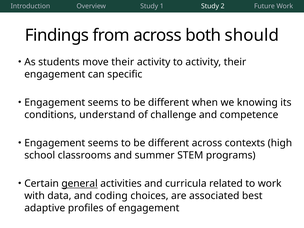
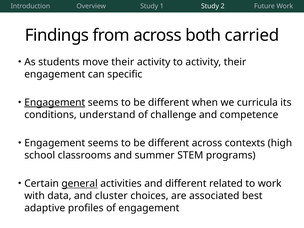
should: should -> carried (252, 35)
Engagement underline: none -> present (55, 103)
knowing: knowing -> curricula (257, 103)
and curricula: curricula -> different (186, 184)
coding: coding -> cluster (111, 196)
